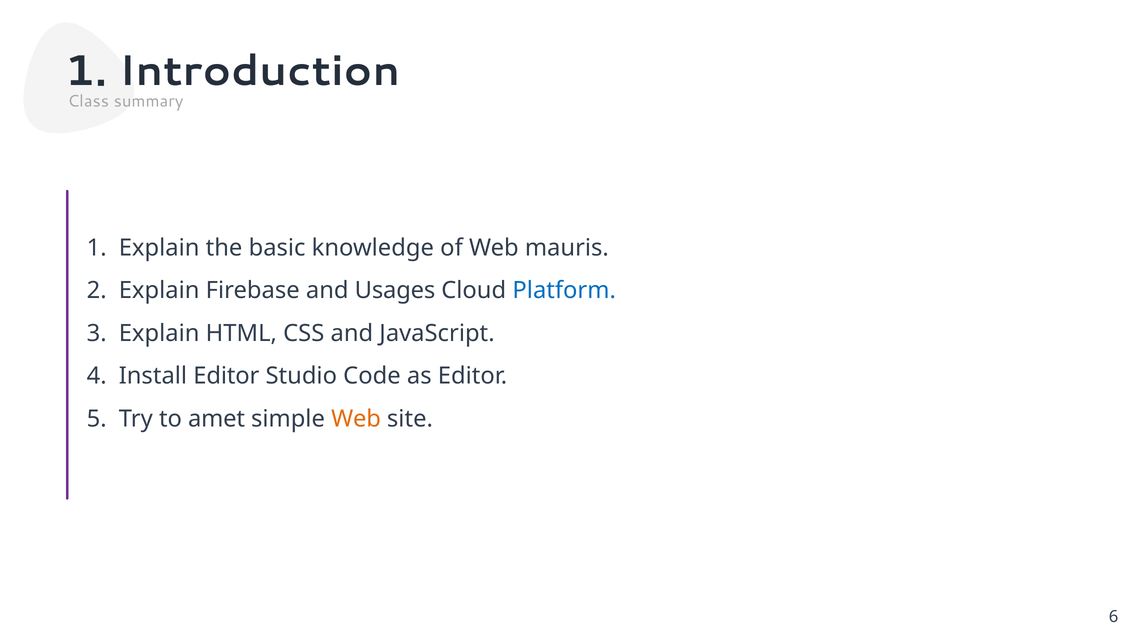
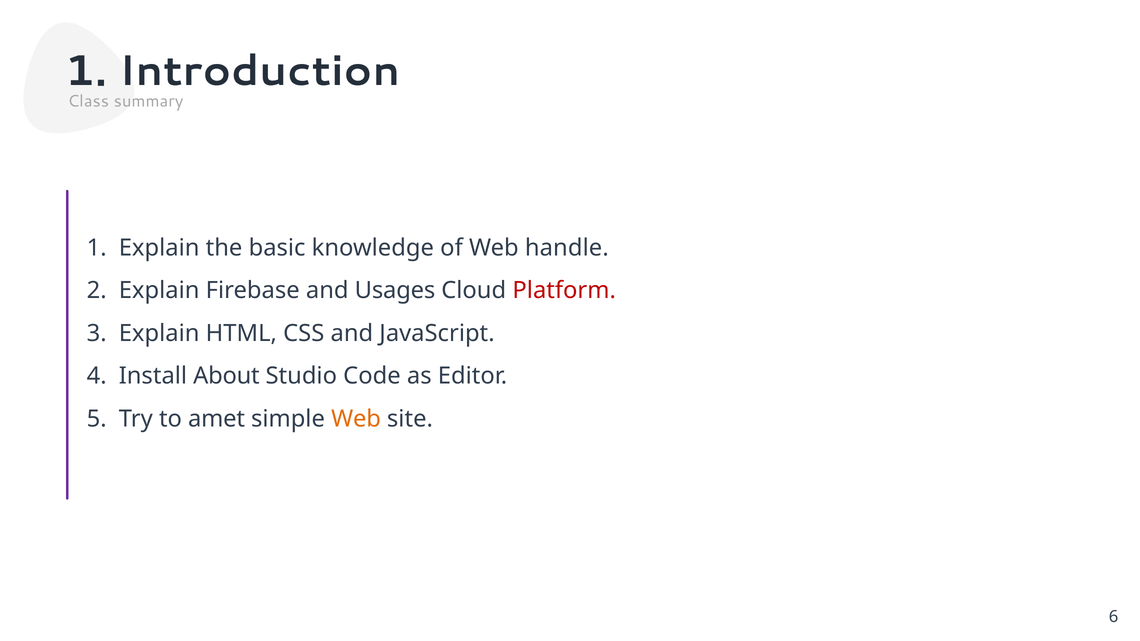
mauris: mauris -> handle (567, 248)
Platform colour: blue -> red (564, 291)
Install Editor: Editor -> About (226, 376)
